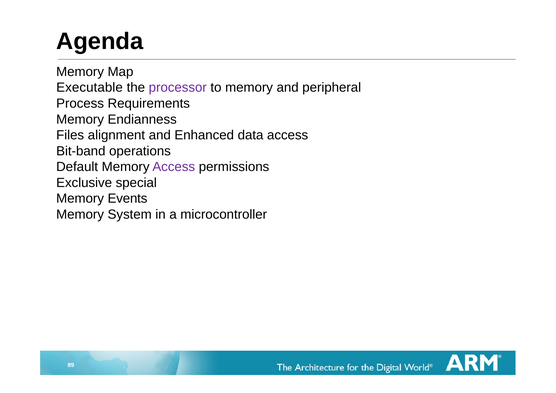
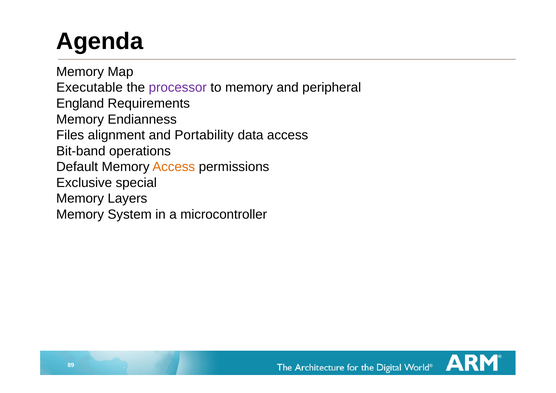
Process: Process -> England (80, 103)
Enhanced: Enhanced -> Portability (204, 135)
Access colour: purple -> orange (174, 167)
Events: Events -> Layers (127, 199)
